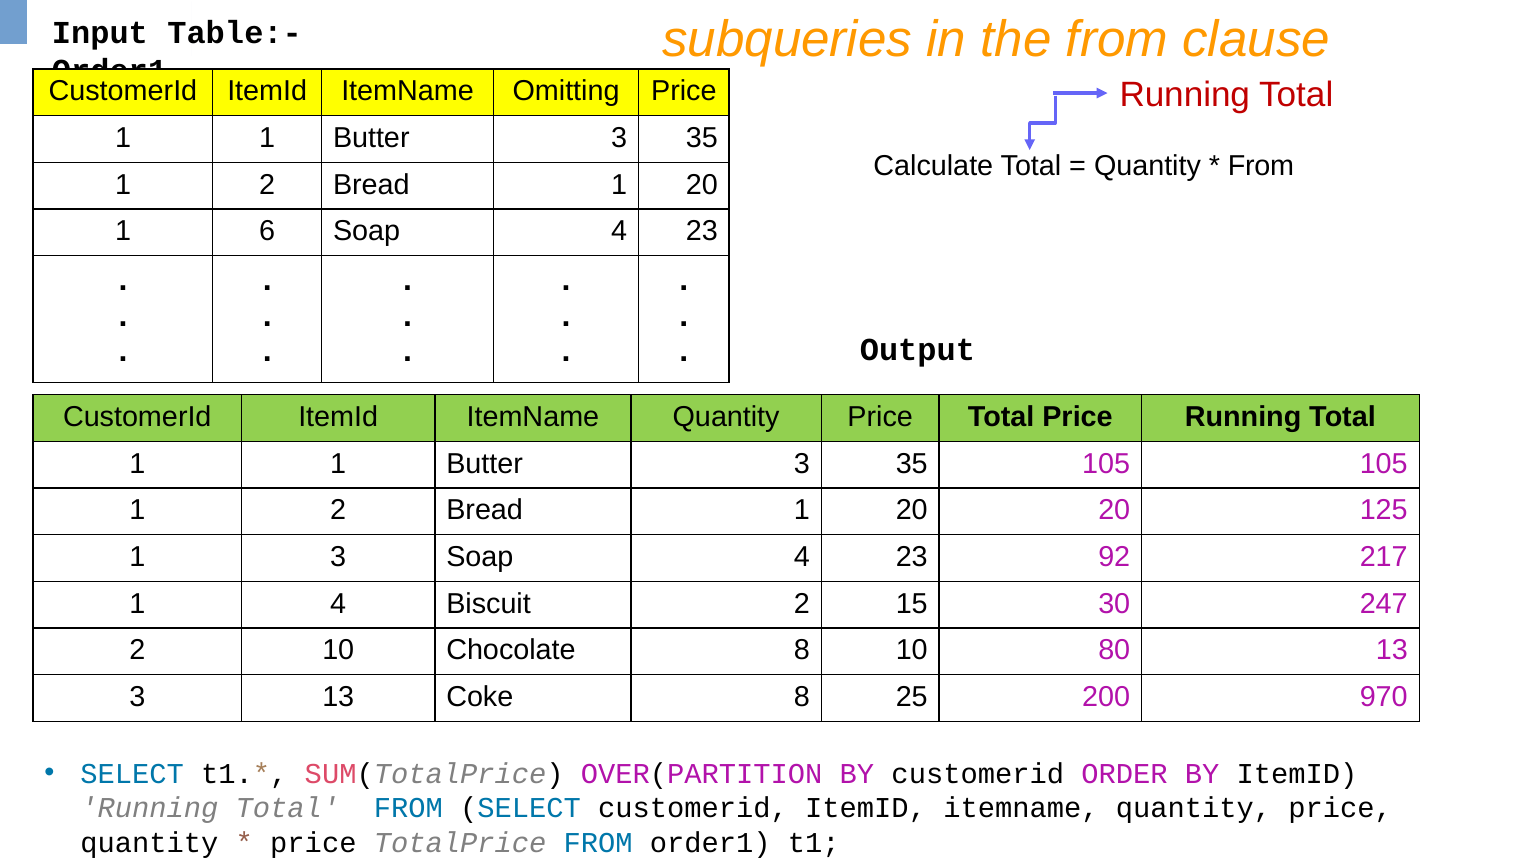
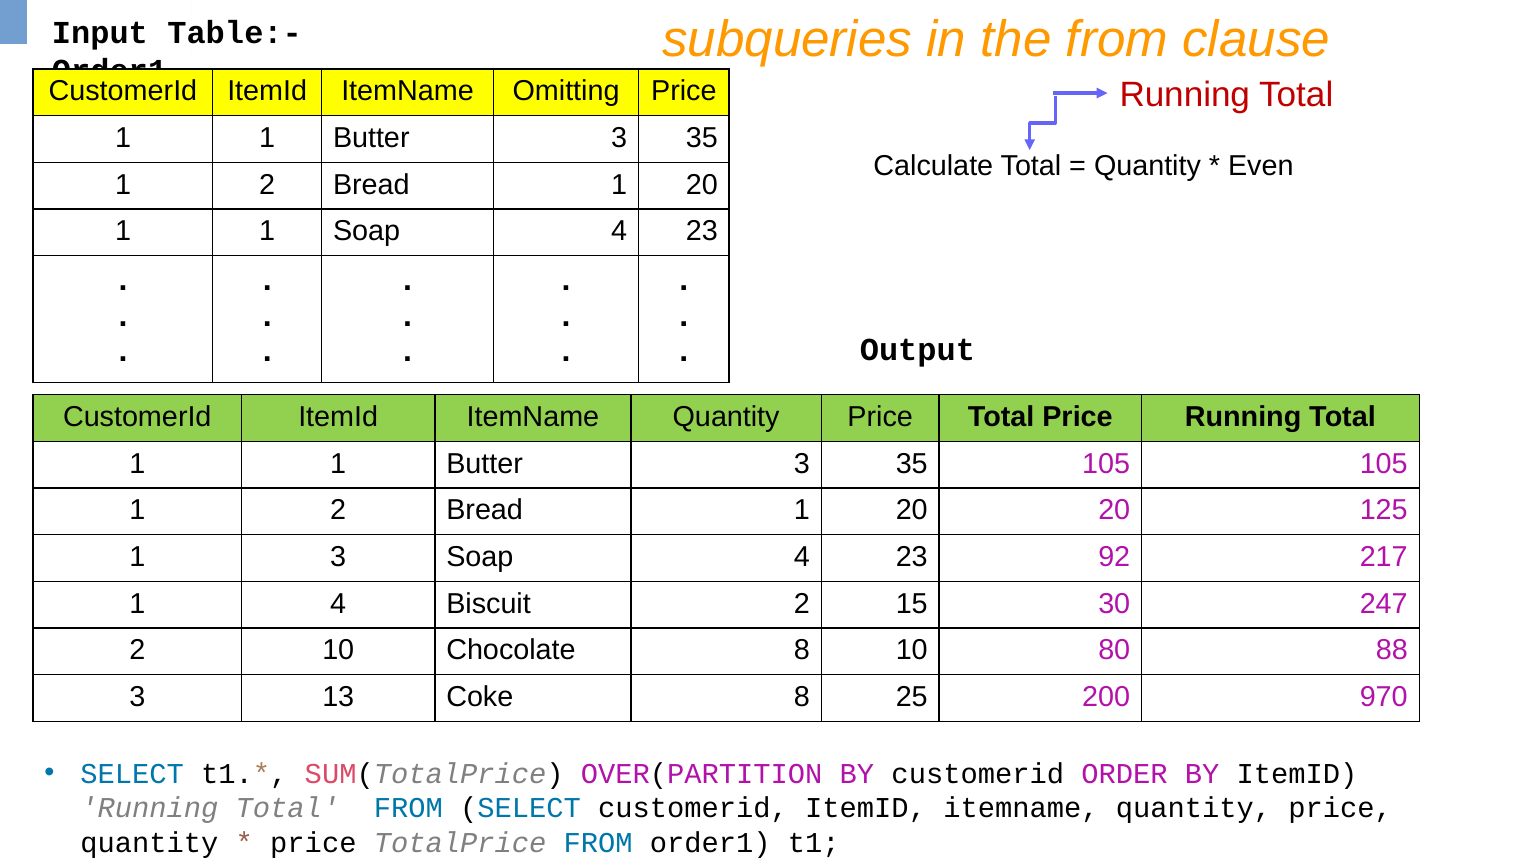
From: From -> Even (1261, 166)
6: 6 -> 1 (267, 231)
80 13: 13 -> 88 (1392, 650)
